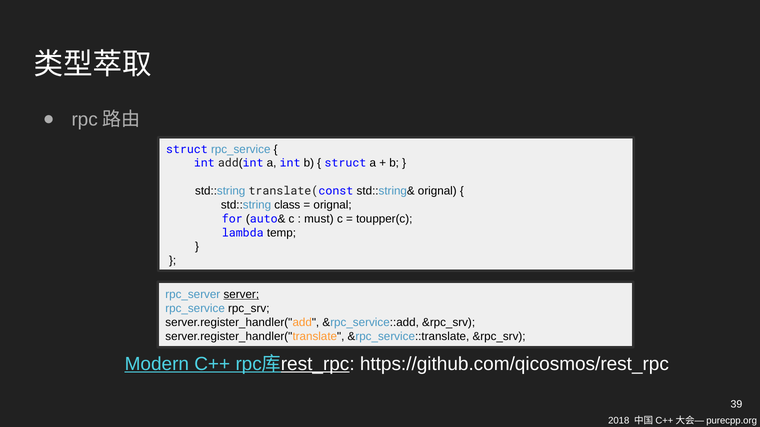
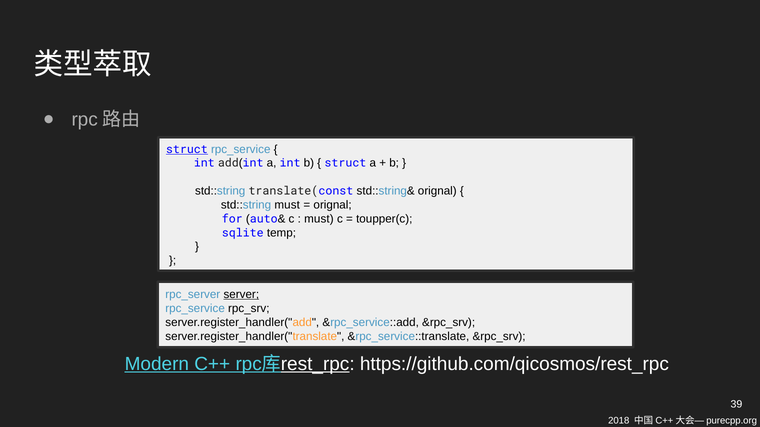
struct underline: none -> present (187, 149)
std::string class: class -> must (287, 205)
lambda: lambda -> sqlite (243, 233)
